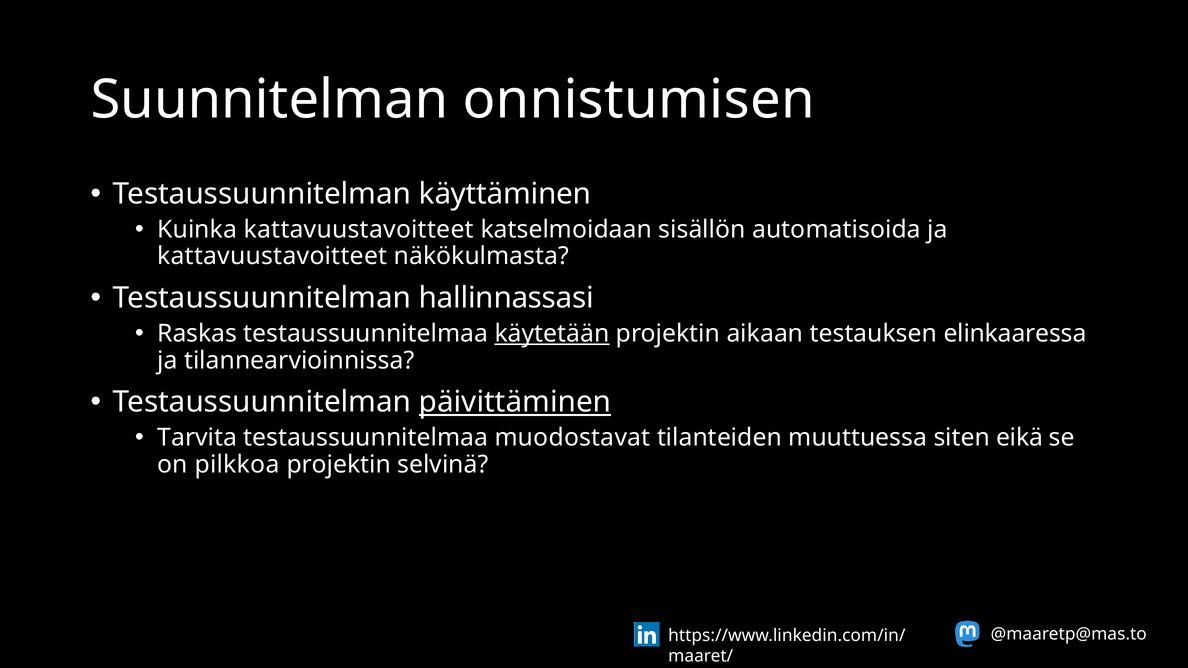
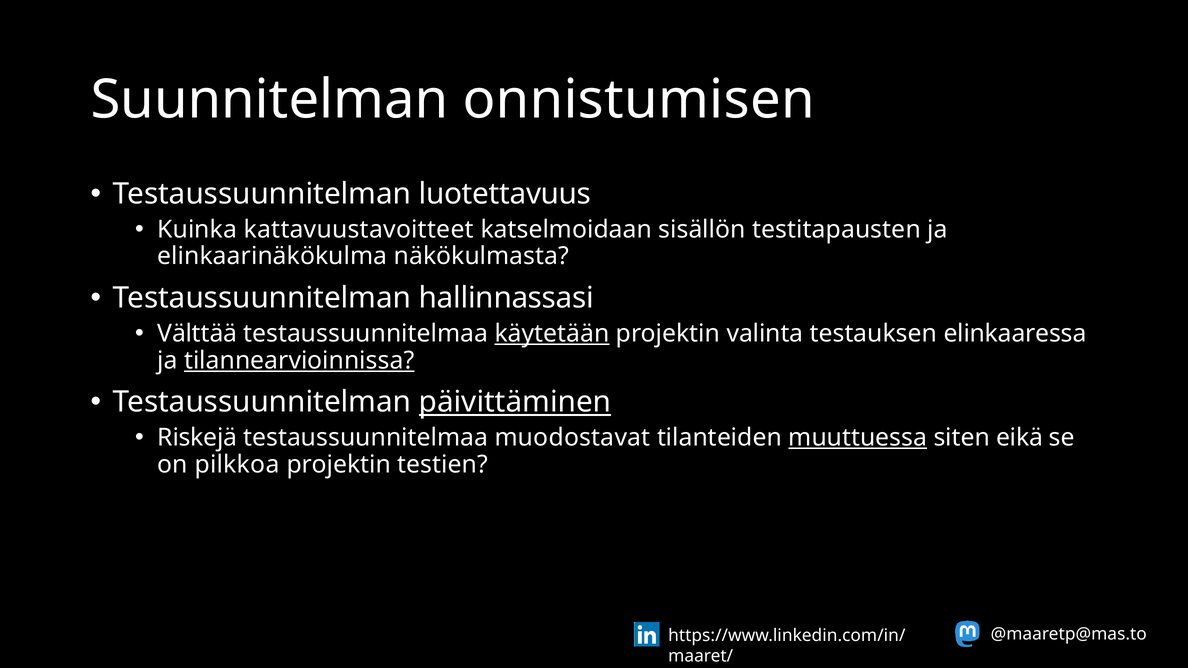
käyttäminen: käyttäminen -> luotettavuus (505, 194)
automatisoida: automatisoida -> testitapausten (836, 230)
kattavuustavoitteet: kattavuustavoitteet -> elinkaarinäkökulma (272, 256)
Raskas: Raskas -> Välttää (197, 334)
aikaan: aikaan -> valinta (765, 334)
tilannearvioinnissa underline: none -> present (299, 361)
Tarvita: Tarvita -> Riskejä (197, 438)
muuttuessa underline: none -> present (858, 438)
selvinä: selvinä -> testien (443, 465)
